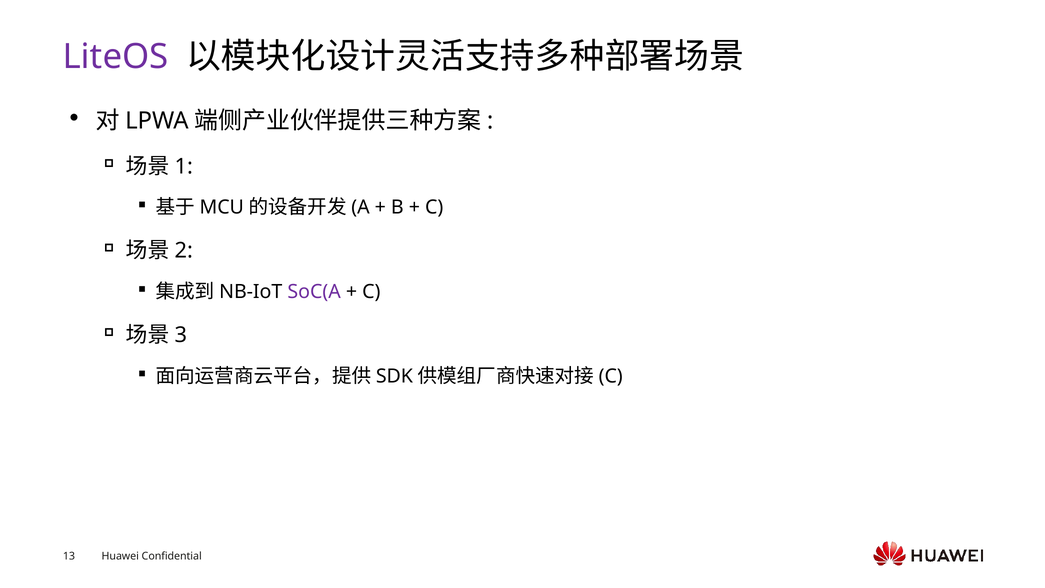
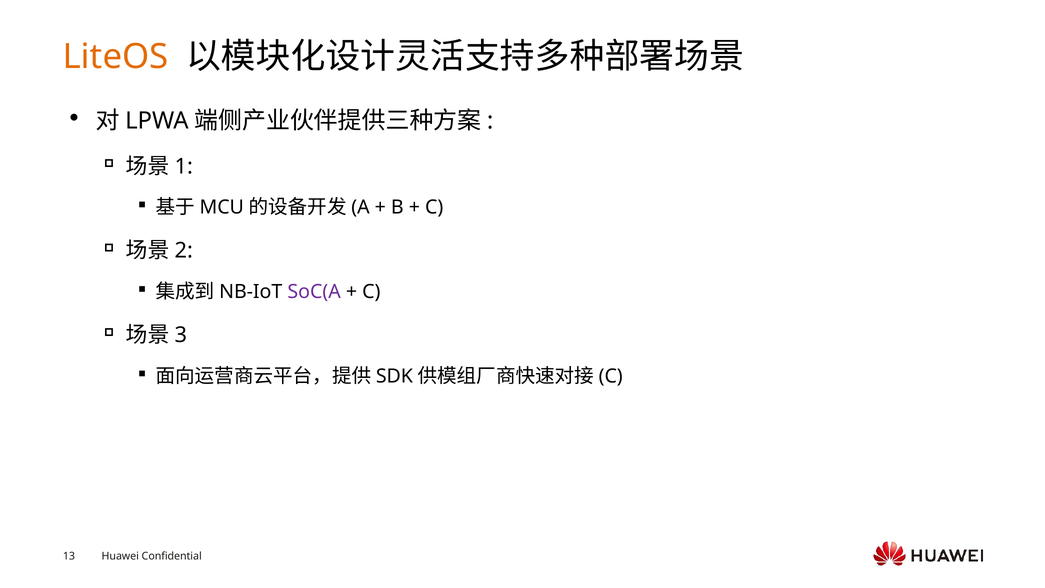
LiteOS colour: purple -> orange (116, 57)
